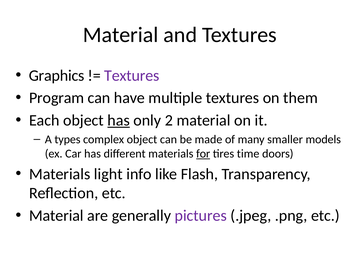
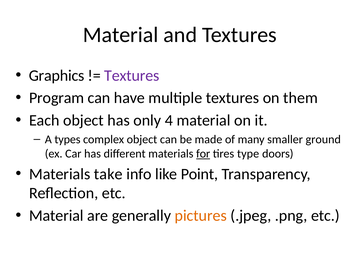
has underline: present -> none (119, 120)
2: 2 -> 4 (169, 120)
models: models -> ground (323, 139)
time: time -> type (248, 154)
light: light -> take (108, 174)
Flash: Flash -> Point (199, 174)
pictures colour: purple -> orange (201, 216)
